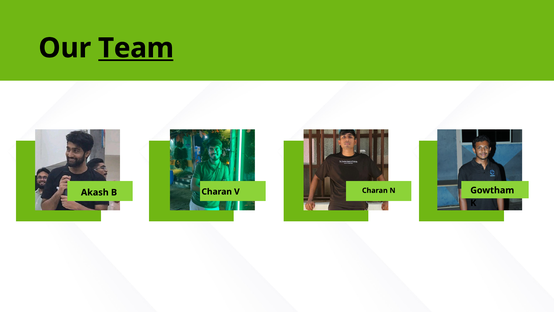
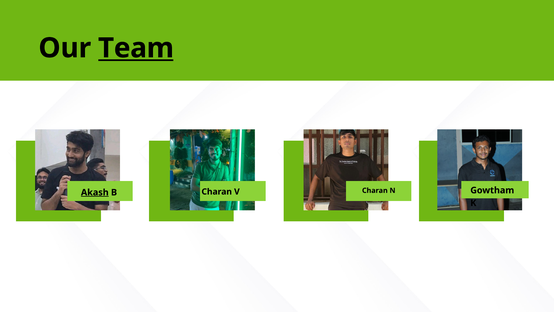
Akash underline: none -> present (95, 192)
